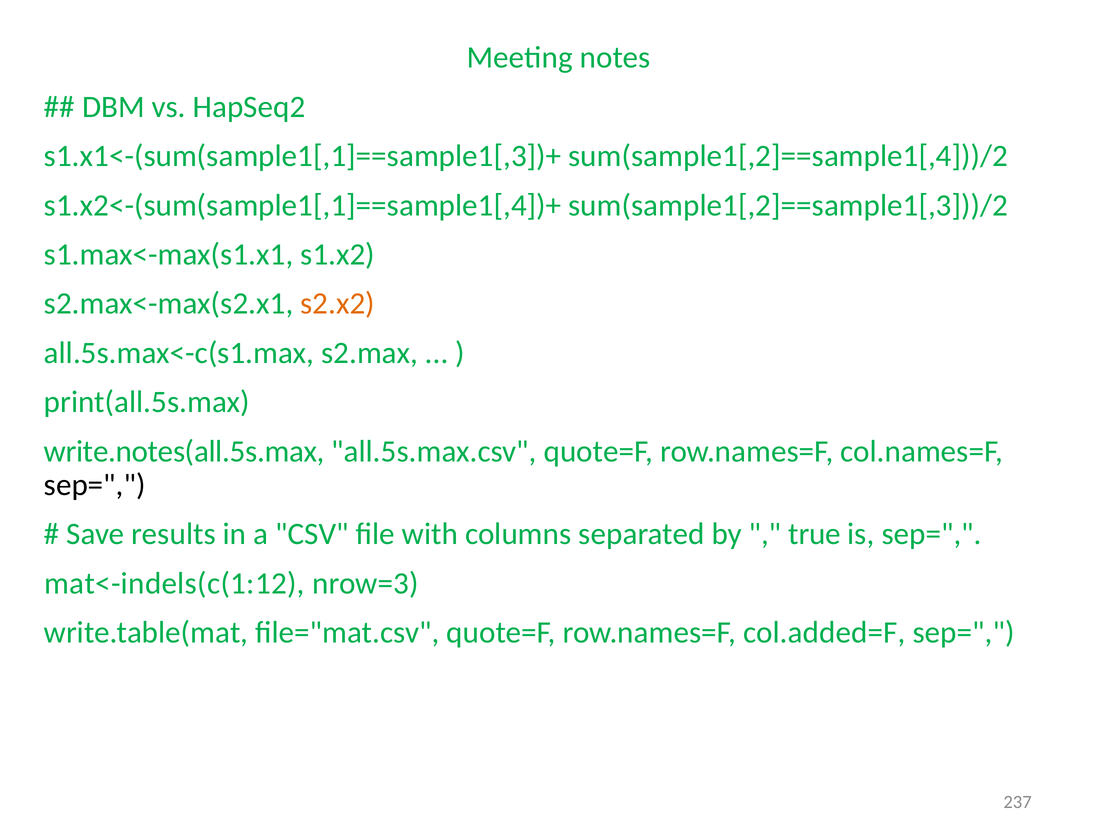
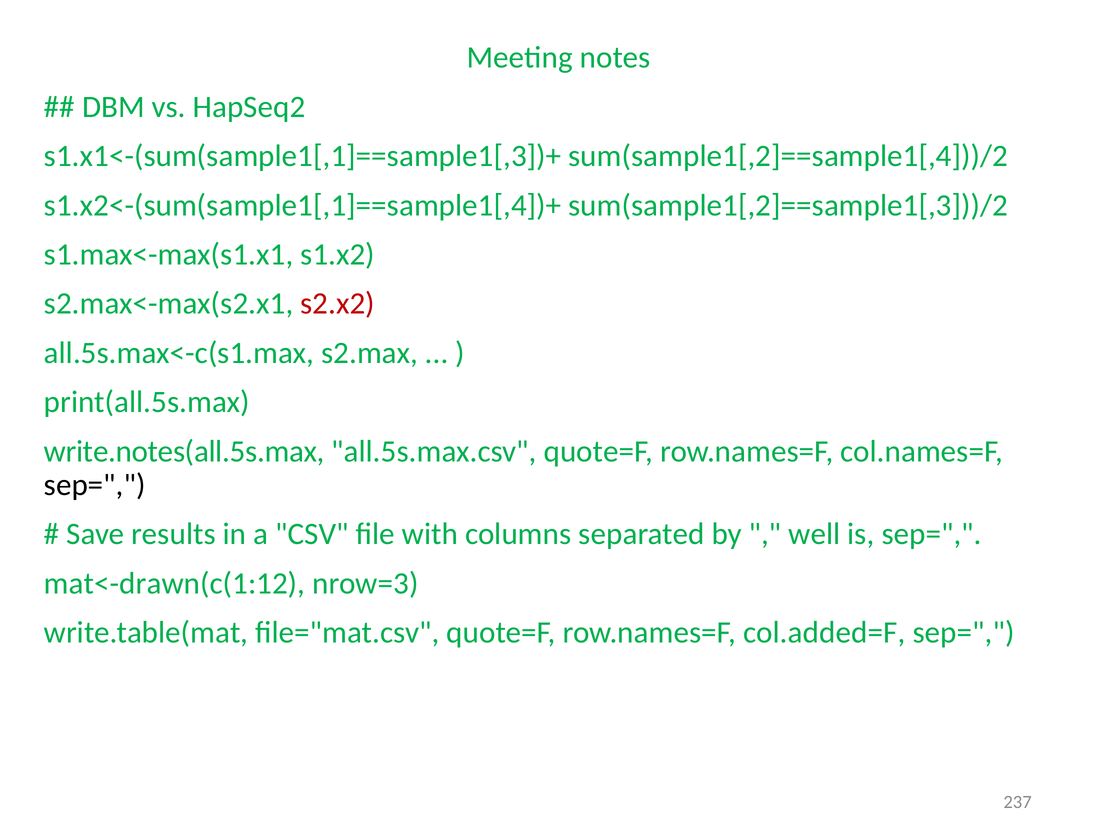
s2.x2 colour: orange -> red (338, 304)
true: true -> well (814, 534)
mat<-indels(c(1:12: mat<-indels(c(1:12 -> mat<-drawn(c(1:12 (175, 583)
